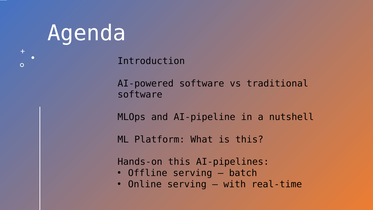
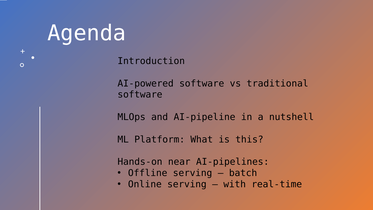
Hands-on this: this -> near (179, 162)
